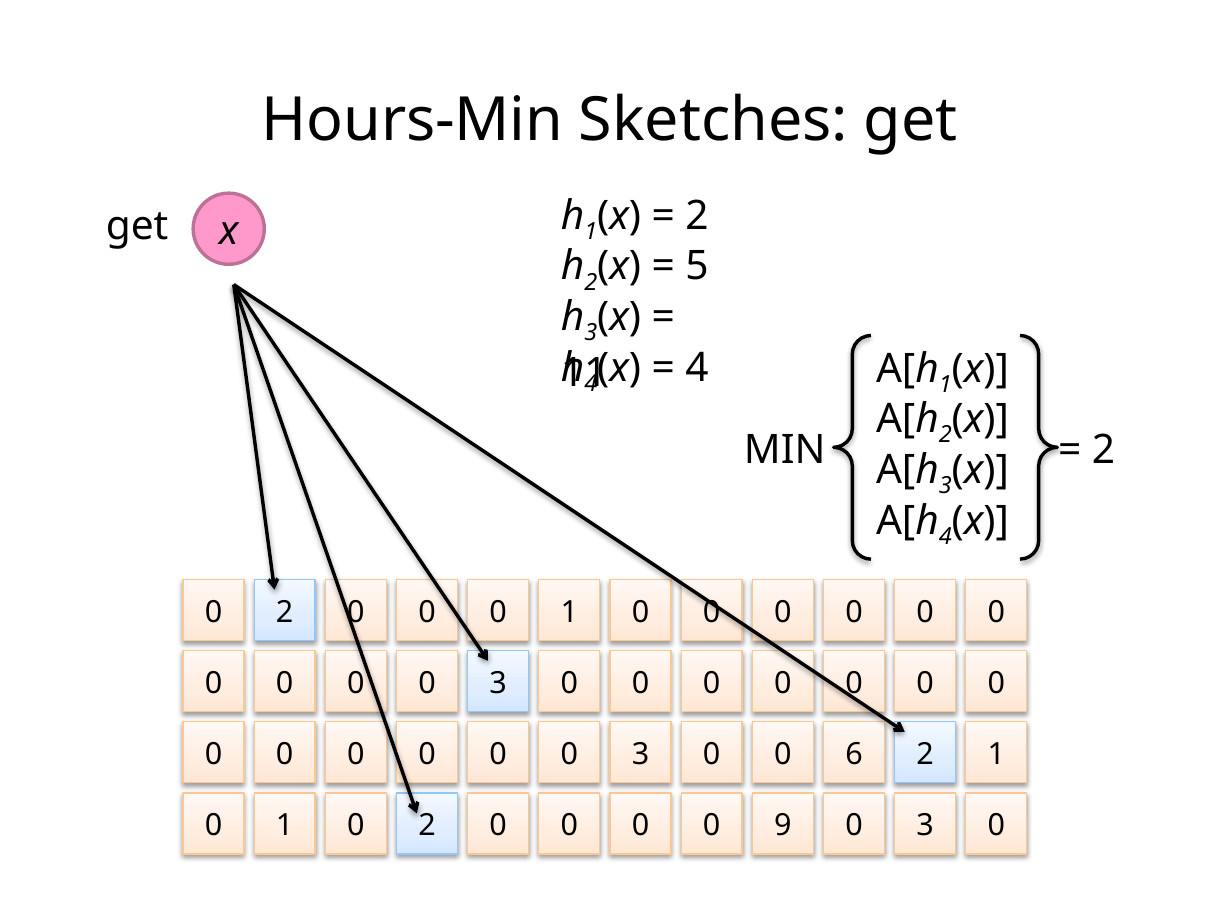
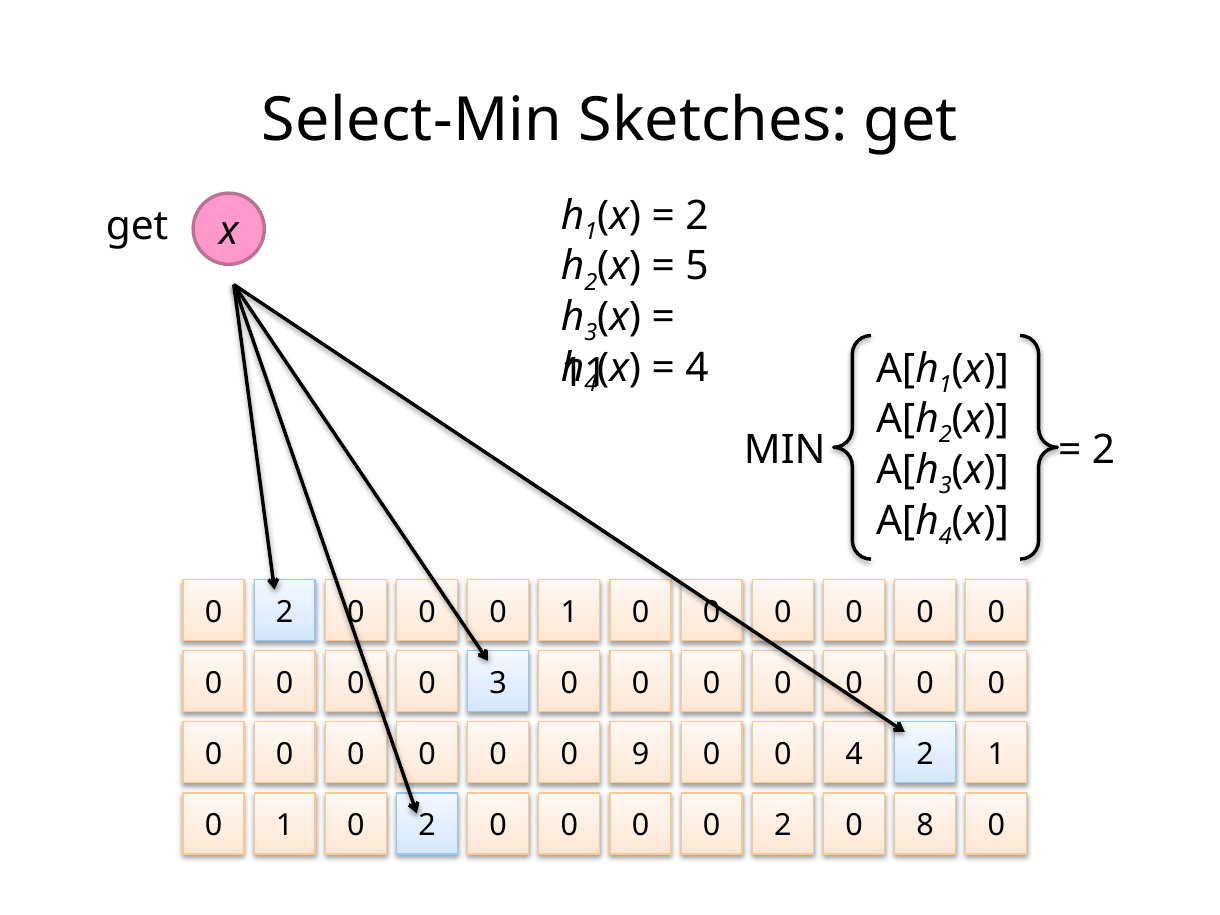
Hours-Min: Hours-Min -> Select-Min (412, 120)
3: 3 -> 9 (640, 754)
0 6: 6 -> 4 (854, 754)
0 0 9: 9 -> 2 (783, 826)
3: 3 -> 8 (925, 826)
